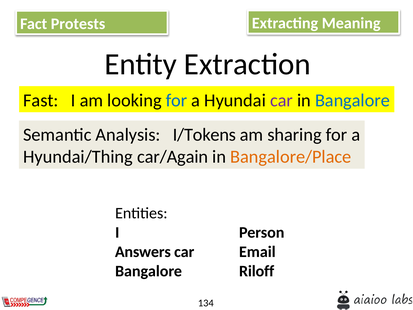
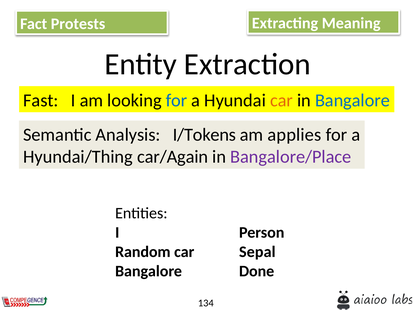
car colour: purple -> orange (282, 100)
sharing: sharing -> applies (294, 135)
Bangalore/Place colour: orange -> purple (291, 157)
Answers: Answers -> Random (143, 252)
Email: Email -> Sepal (257, 252)
Riloff: Riloff -> Done (257, 271)
